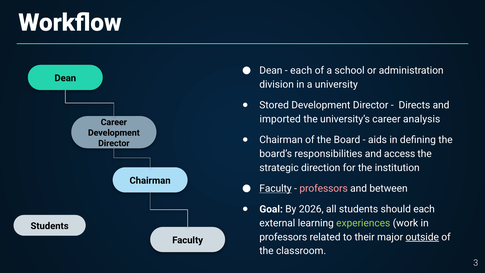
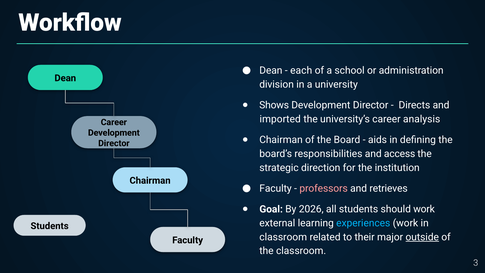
Stored: Stored -> Shows (274, 105)
Faculty underline: present -> none (276, 188)
between: between -> retrieves (389, 188)
should each: each -> work (424, 209)
experiences colour: light green -> light blue (363, 223)
professors: professors -> classroom (283, 237)
